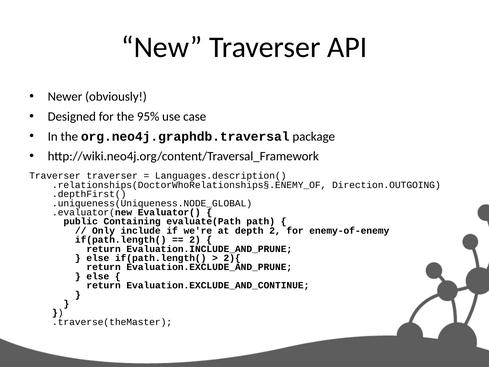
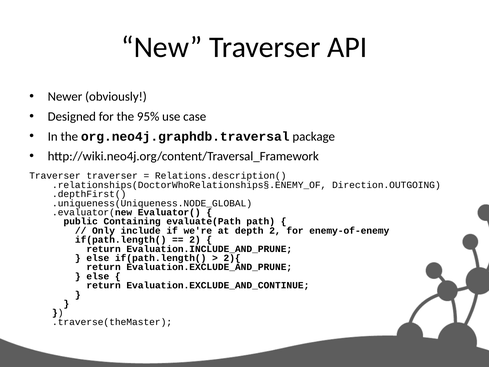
Languages.description(: Languages.description( -> Relations.description( (221, 176)
